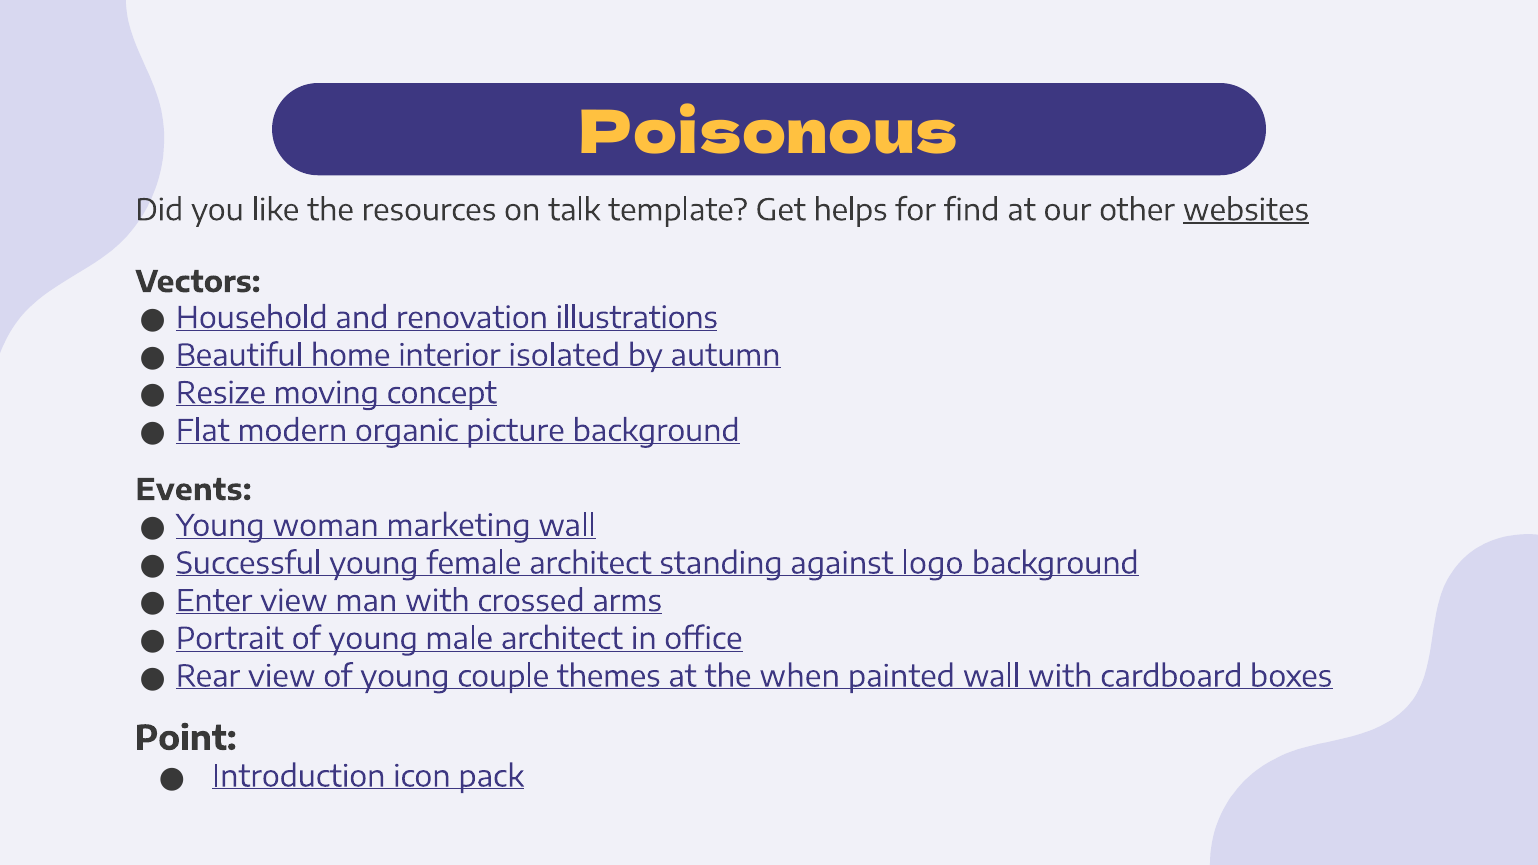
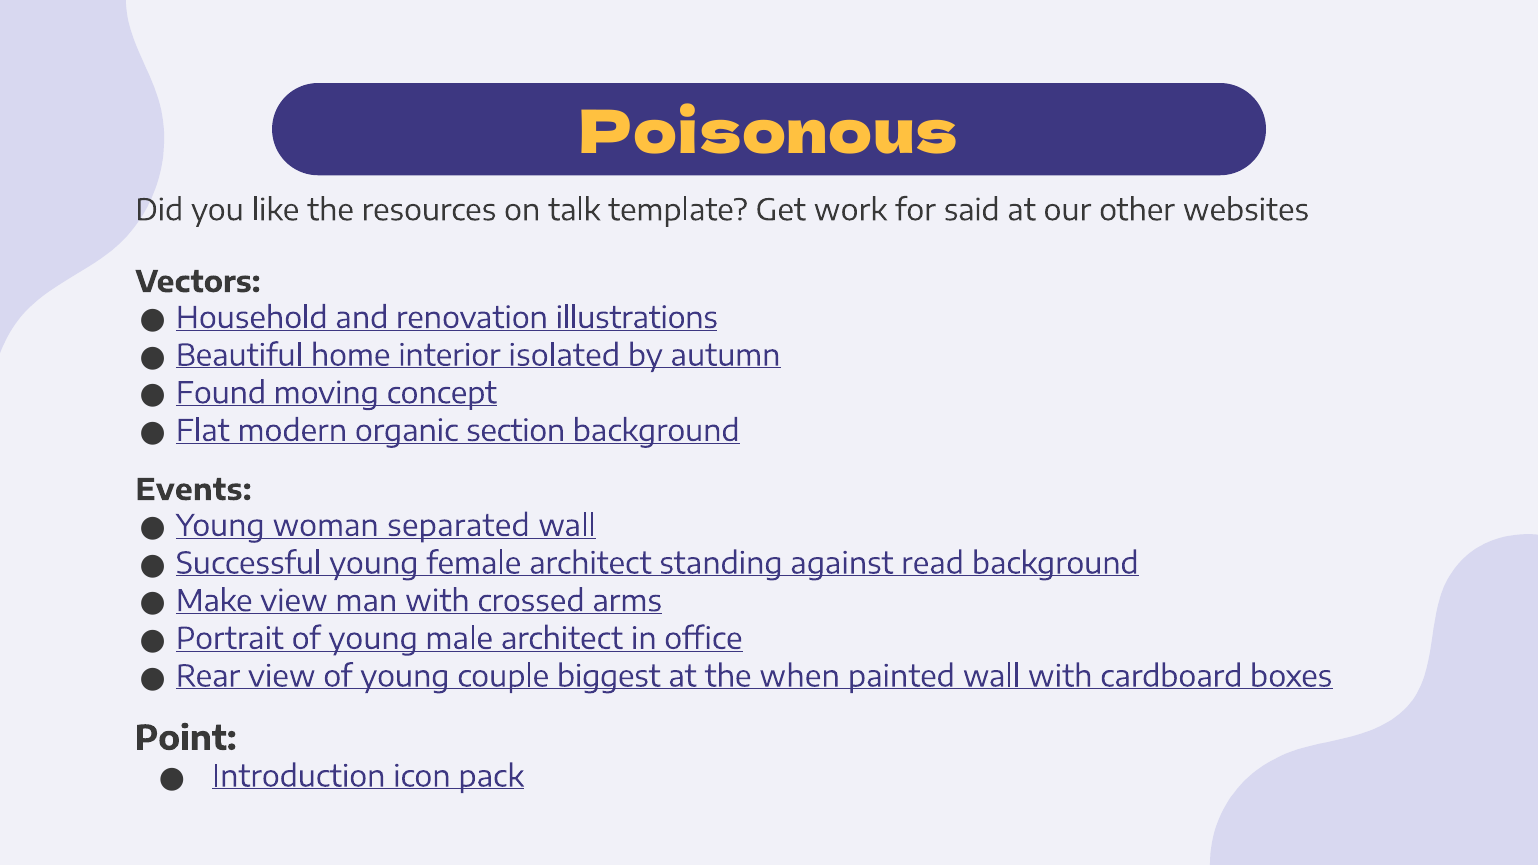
helps: helps -> work (850, 210)
find: find -> said (972, 210)
websites underline: present -> none (1246, 210)
Resize: Resize -> Found (221, 394)
picture: picture -> section (516, 431)
marketing: marketing -> separated (458, 526)
logo: logo -> read (933, 564)
Enter: Enter -> Make (214, 601)
themes: themes -> biggest (609, 677)
